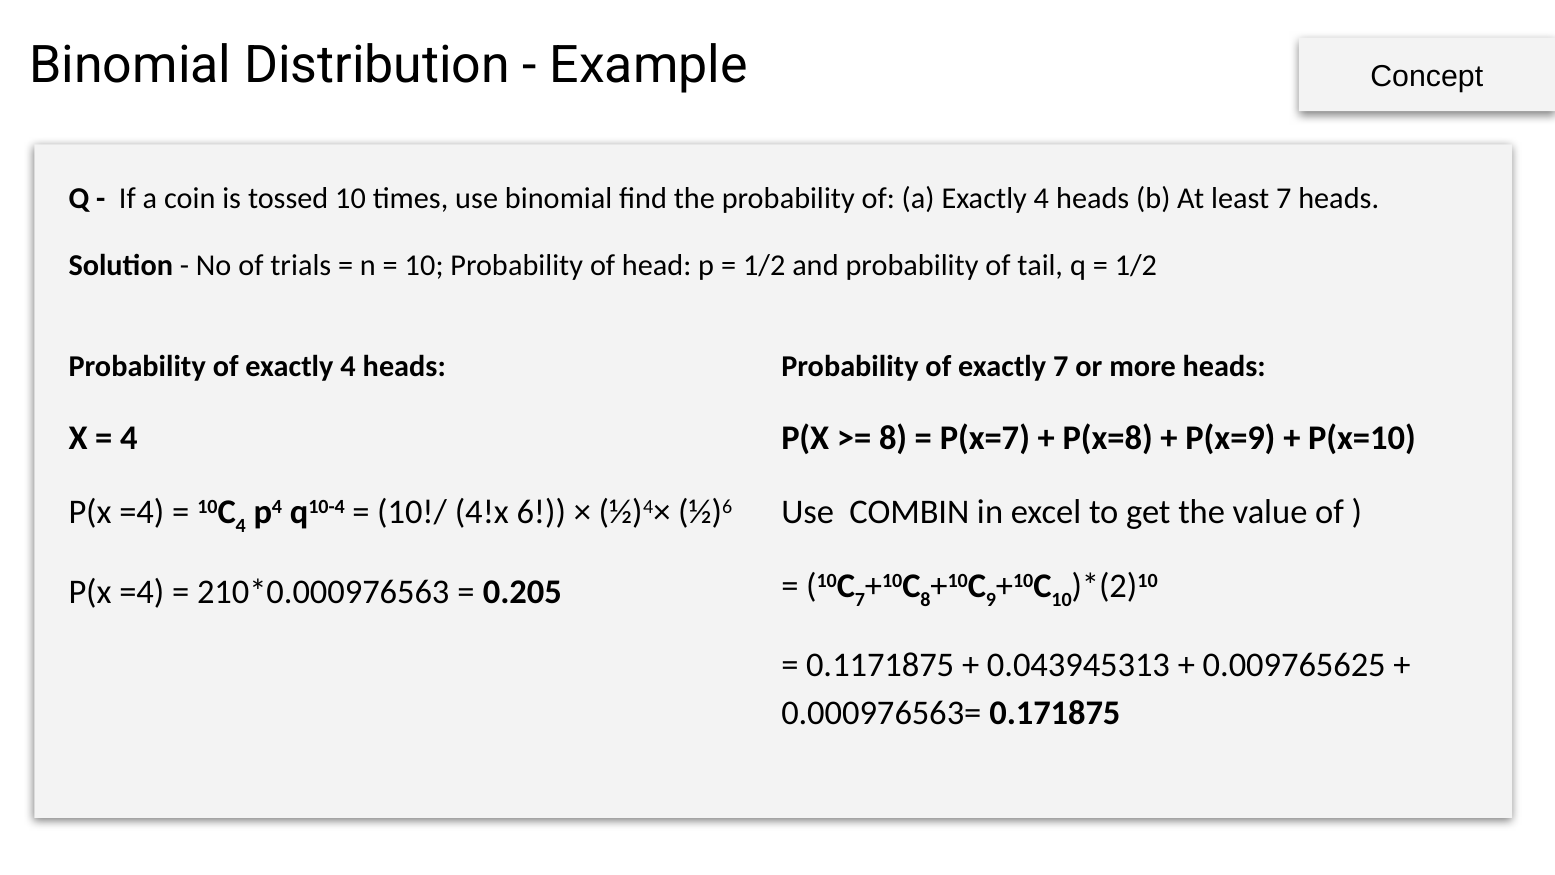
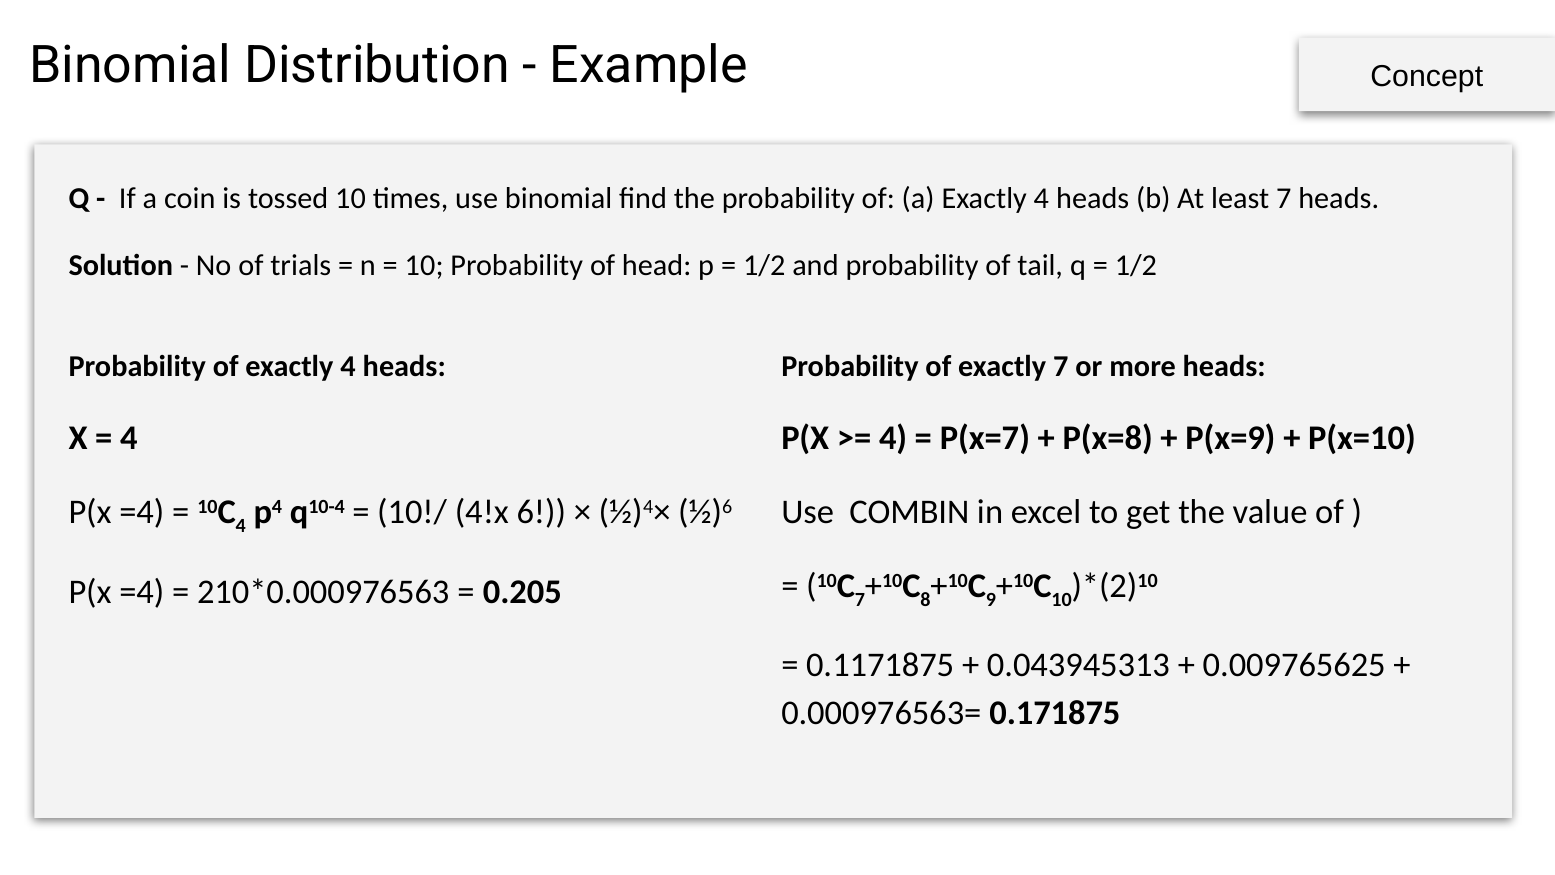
8: 8 -> 4 (893, 438)
